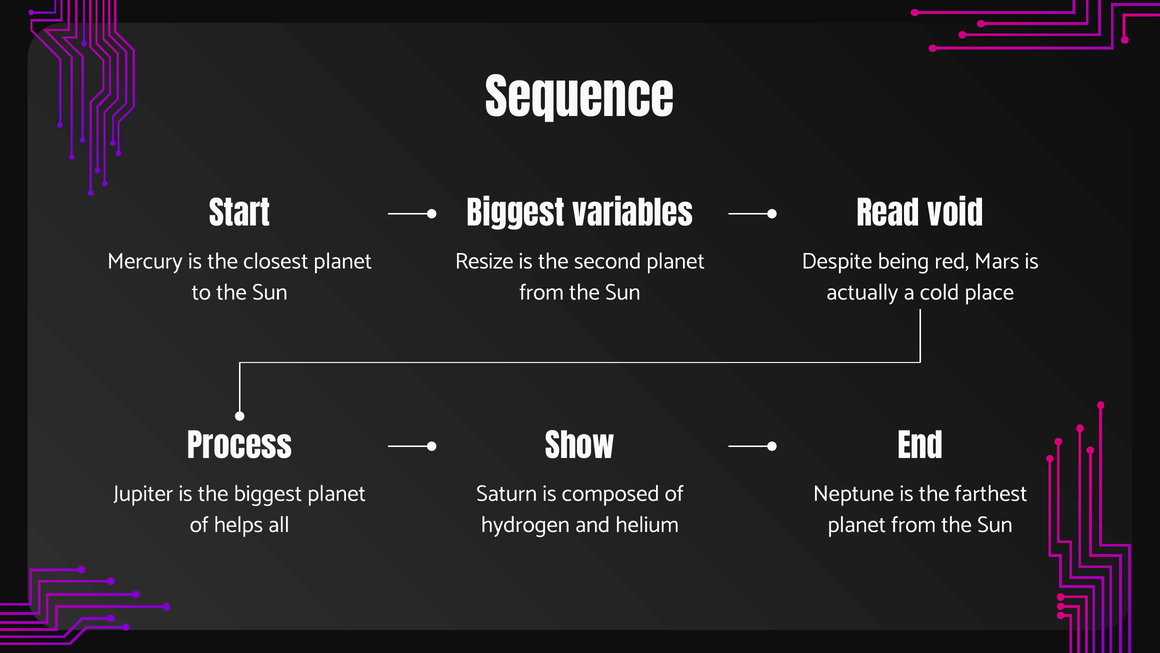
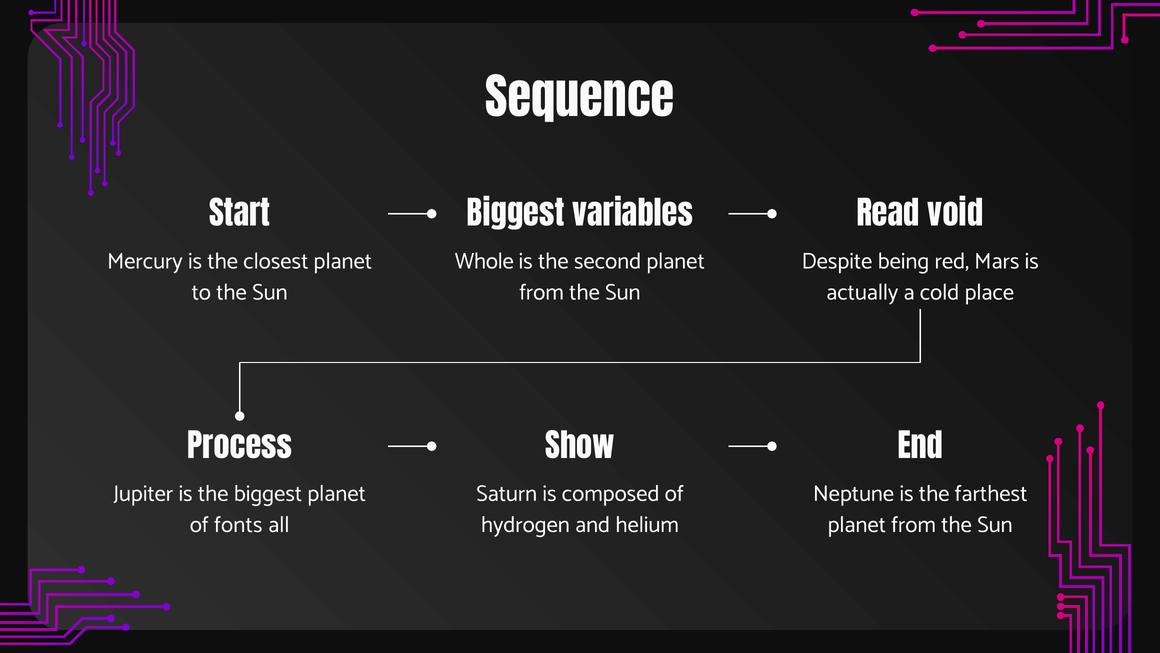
Resize: Resize -> Whole (484, 261)
helps: helps -> fonts (238, 524)
